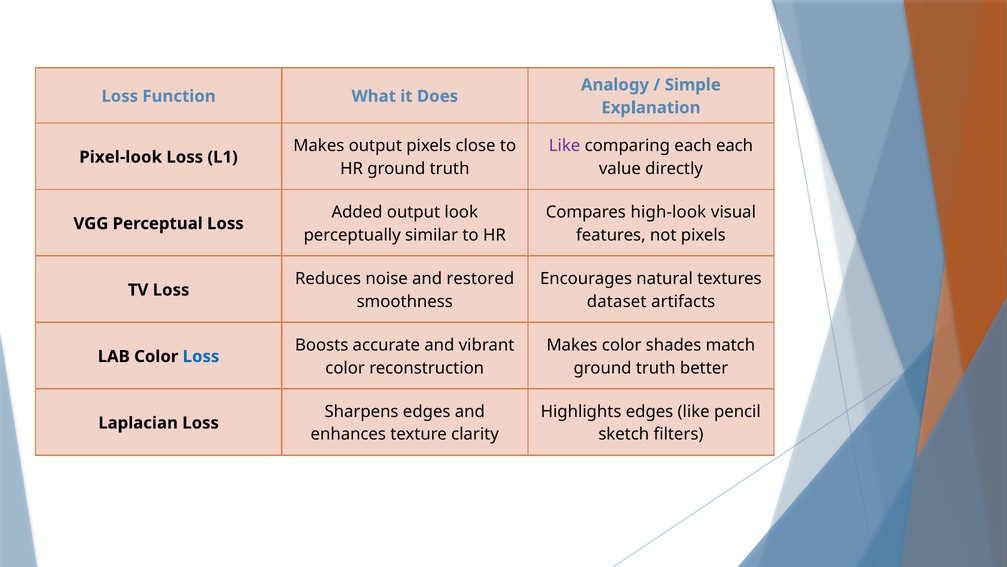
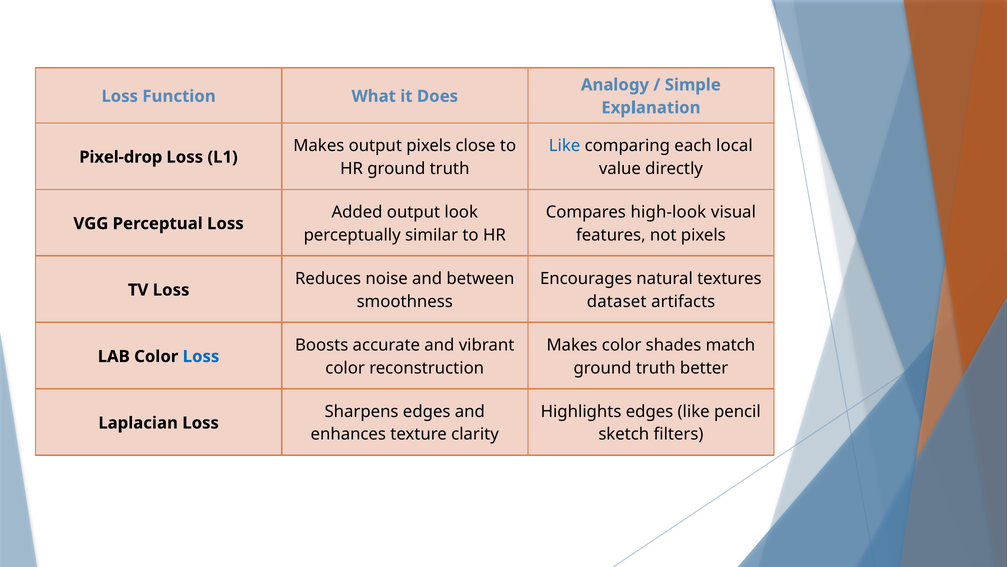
Like colour: purple -> blue (565, 146)
each each: each -> local (734, 146)
Pixel-look: Pixel-look -> Pixel-drop (121, 157)
restored: restored -> between (480, 278)
